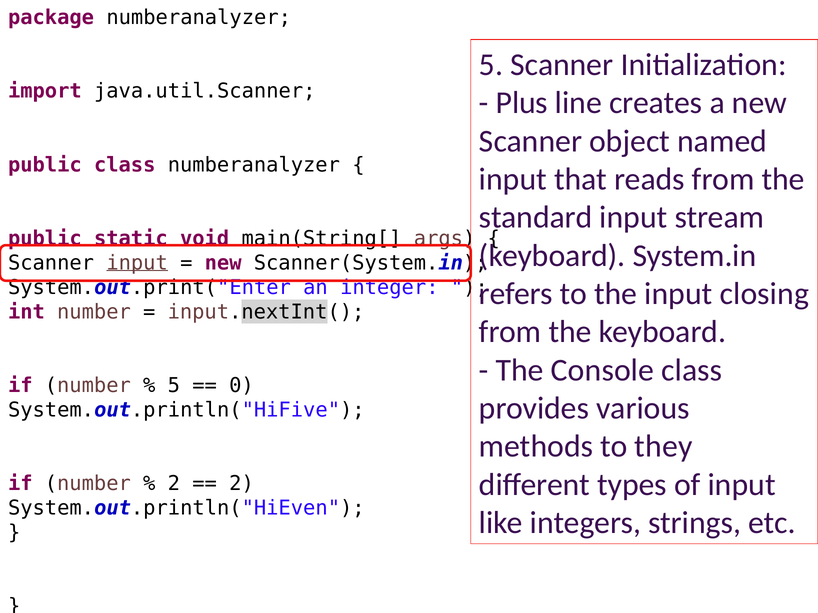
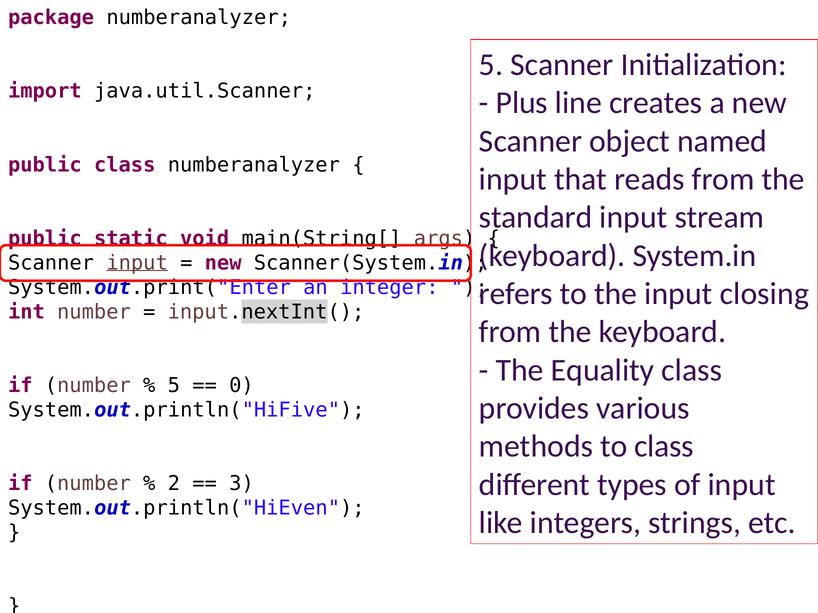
Console: Console -> Equality (603, 370)
to they: they -> class (664, 447)
2: 2 -> 3 (242, 484)
